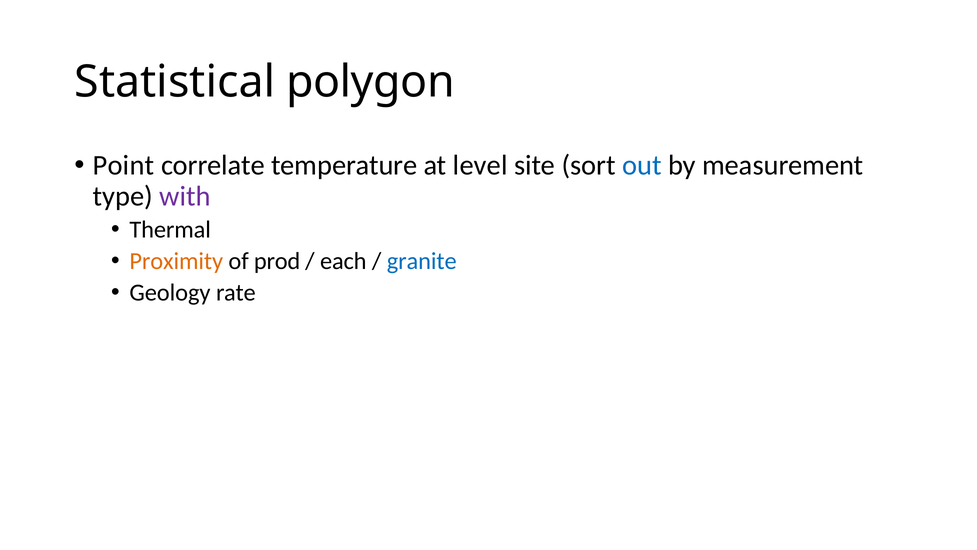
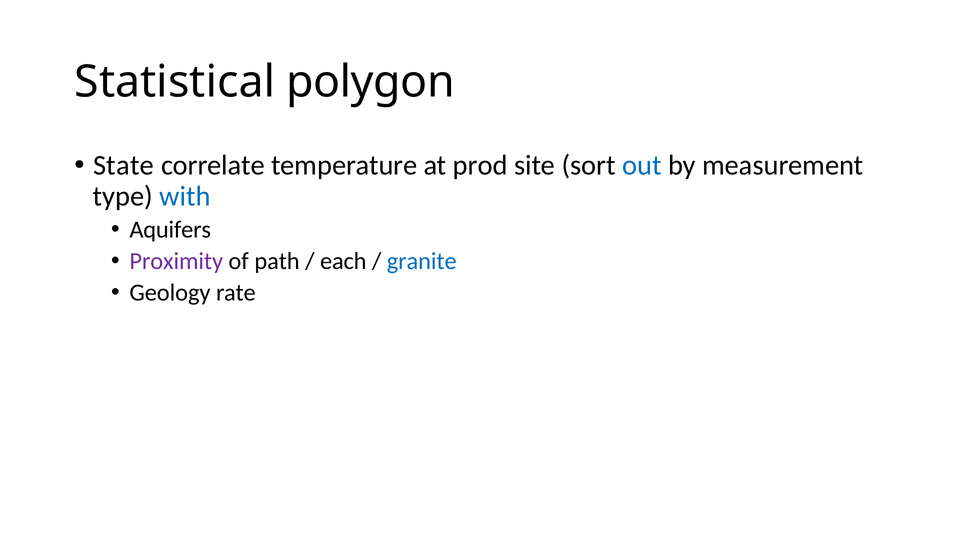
Point: Point -> State (124, 165)
level: level -> prod (480, 165)
with colour: purple -> blue (185, 196)
Thermal: Thermal -> Aquifers (170, 230)
Proximity colour: orange -> purple (176, 261)
prod: prod -> path (277, 261)
